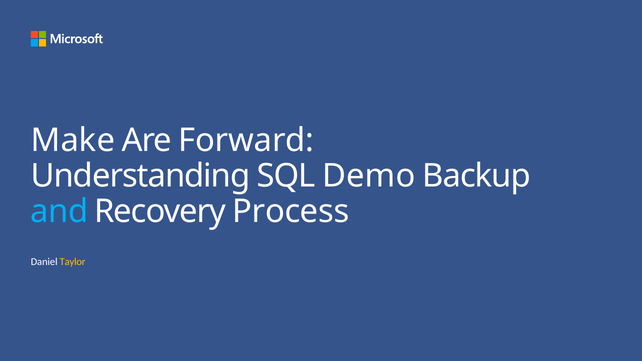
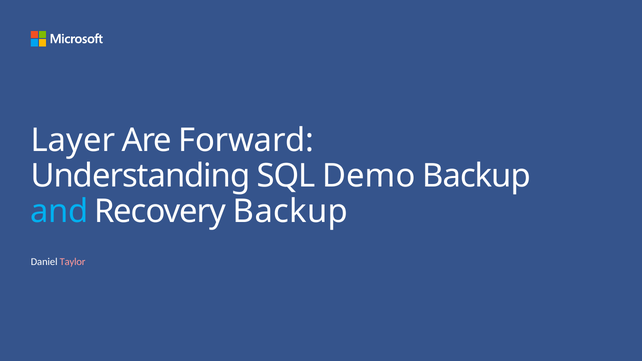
Make: Make -> Layer (73, 140)
Recovery Process: Process -> Backup (290, 211)
Taylor colour: yellow -> pink (73, 262)
